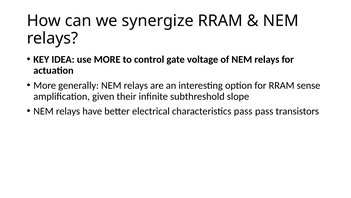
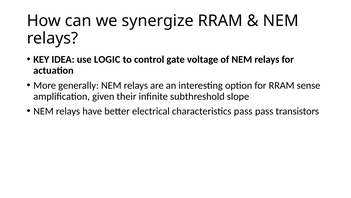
use MORE: MORE -> LOGIC (107, 59)
